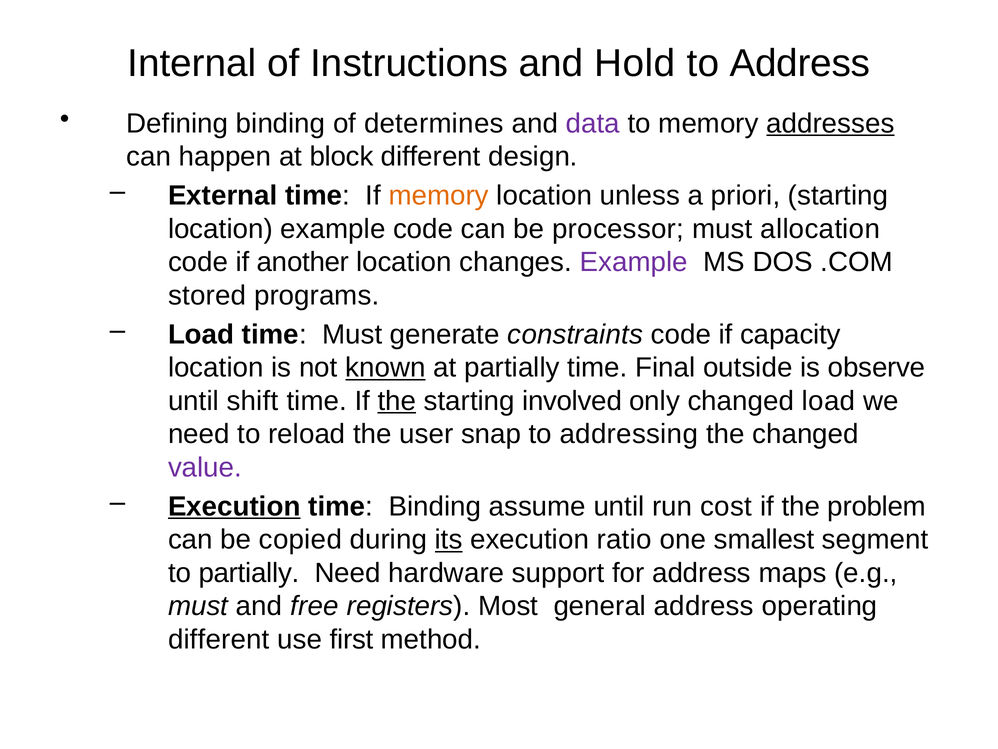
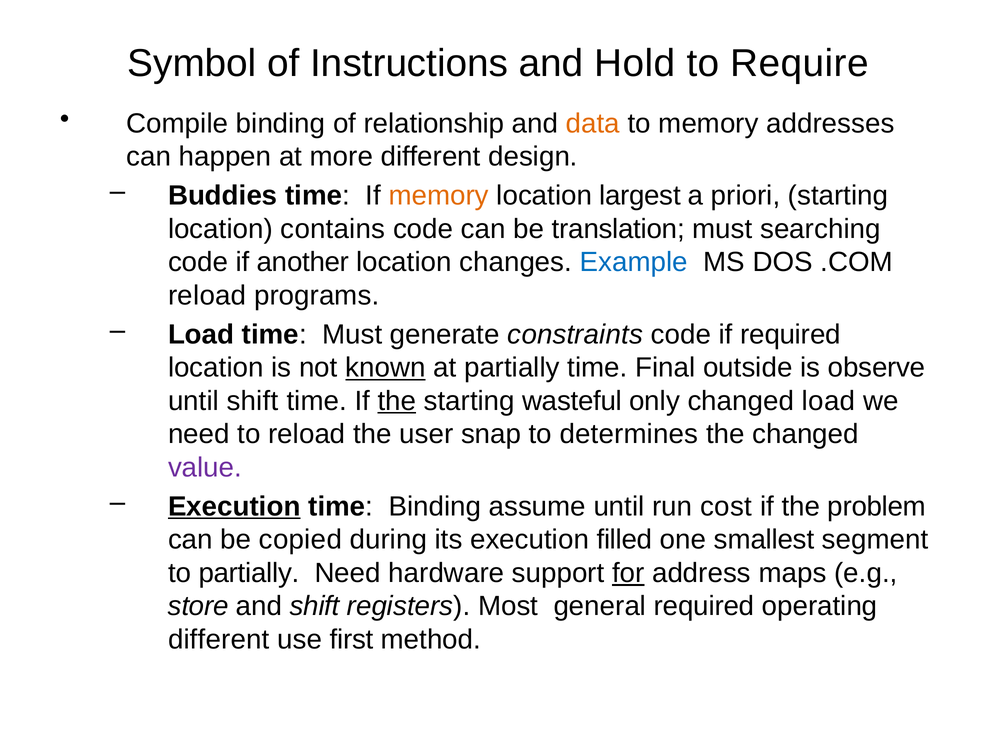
Internal: Internal -> Symbol (192, 63)
to Address: Address -> Require (800, 63)
Defining: Defining -> Compile (177, 123)
determines: determines -> relationship (434, 123)
data colour: purple -> orange (593, 123)
addresses underline: present -> none (830, 123)
block: block -> more (341, 157)
External: External -> Buddies (223, 195)
unless: unless -> largest (640, 195)
location example: example -> contains (333, 229)
processor: processor -> translation (618, 229)
allocation: allocation -> searching (820, 229)
Example colour: purple -> blue (634, 262)
stored: stored -> reload (207, 295)
if capacity: capacity -> required (790, 334)
involved: involved -> wasteful (572, 401)
addressing: addressing -> determines (629, 434)
its underline: present -> none (449, 539)
ratio: ratio -> filled (625, 539)
for underline: none -> present (628, 573)
must: must -> store (198, 606)
and free: free -> shift (315, 606)
general address: address -> required (704, 606)
